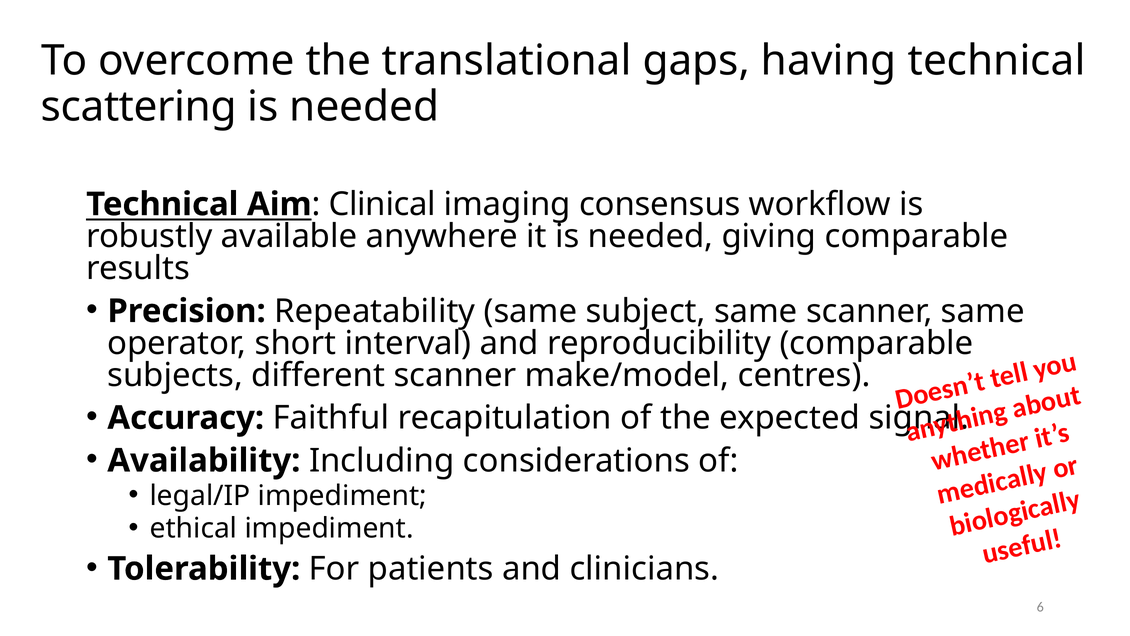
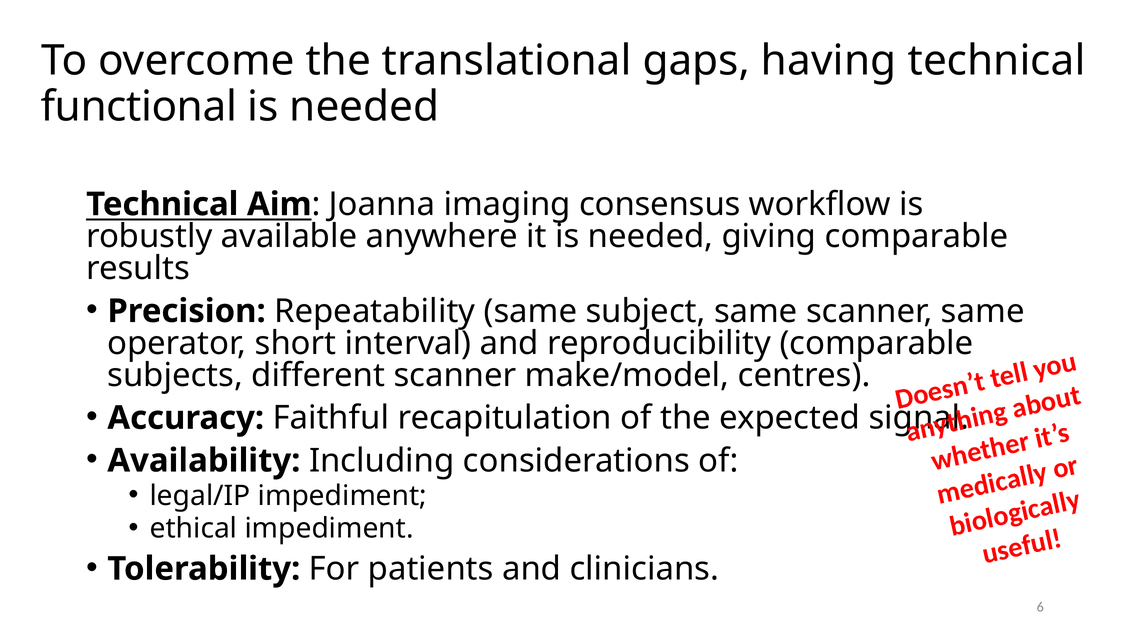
scattering: scattering -> functional (139, 106)
Clinical: Clinical -> Joanna (382, 204)
